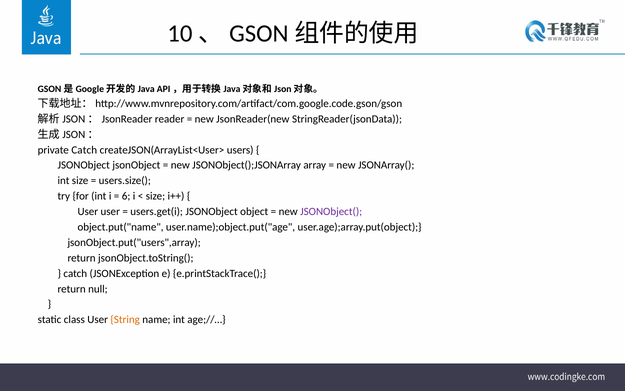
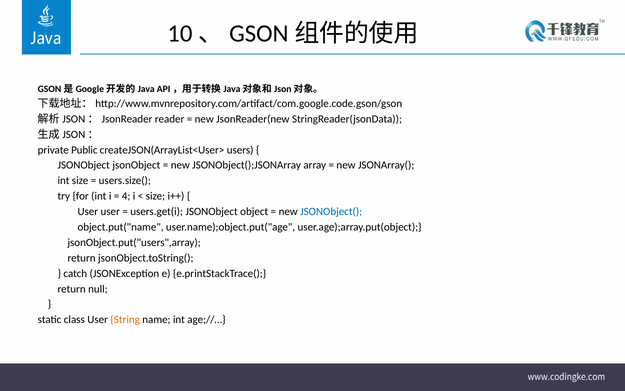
private Catch: Catch -> Public (84, 150)
6: 6 -> 4 (126, 196)
JSONObject( colour: purple -> blue (331, 211)
